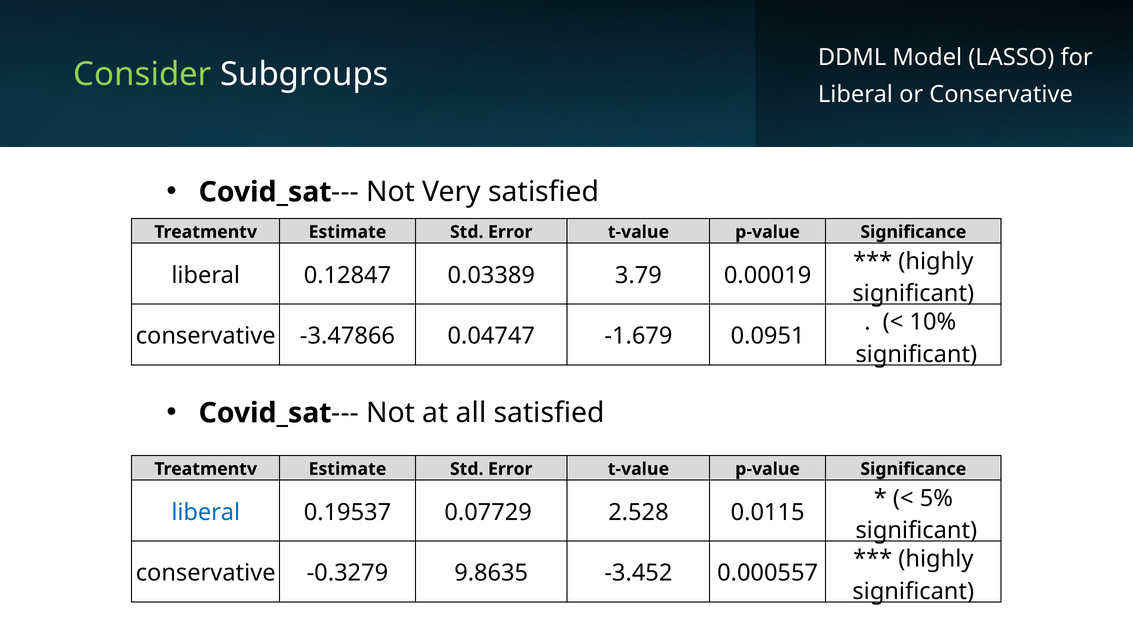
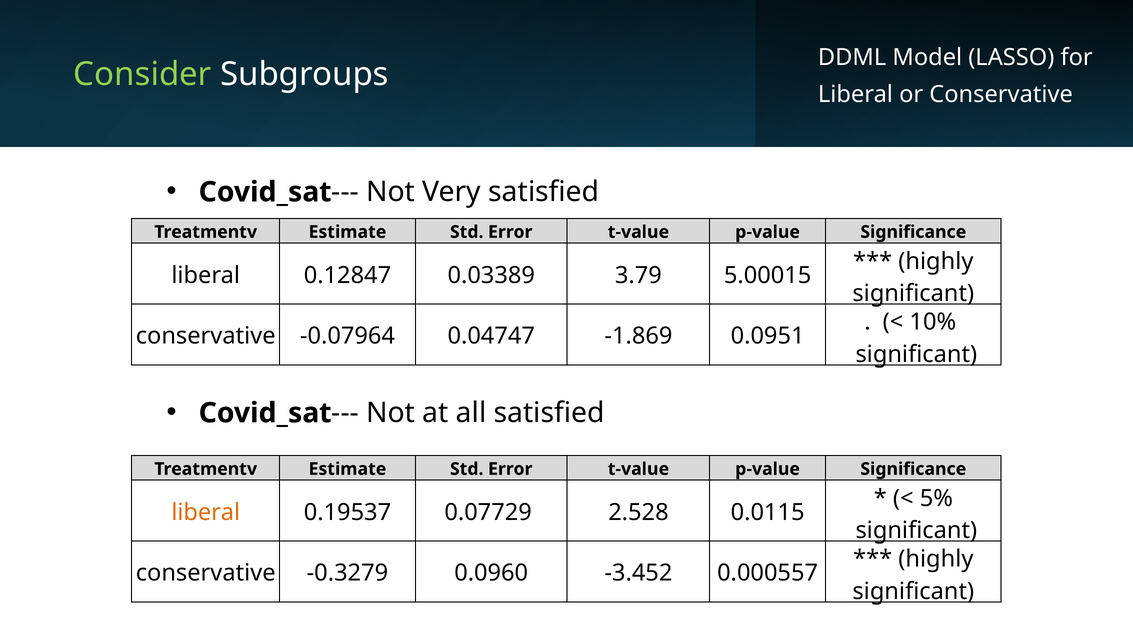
0.00019: 0.00019 -> 5.00015 (768, 275)
-3.47866: -3.47866 -> -0.07964 (347, 336)
-1.679: -1.679 -> -1.869 (638, 336)
liberal colour: blue -> orange (206, 512)
9.8635: 9.8635 -> 0.0960 (491, 573)
